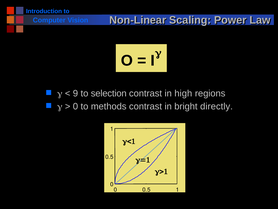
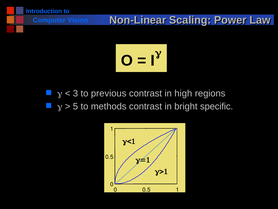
9: 9 -> 3 (75, 93)
selection: selection -> previous (109, 93)
0: 0 -> 5 (75, 106)
directly: directly -> specific (217, 106)
